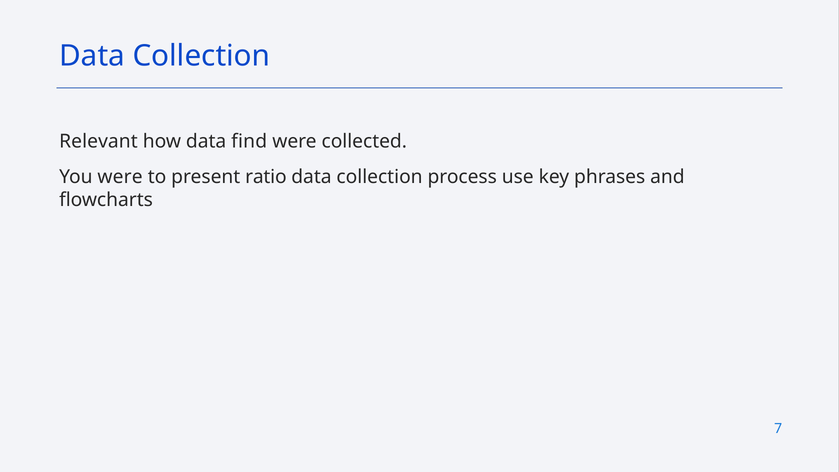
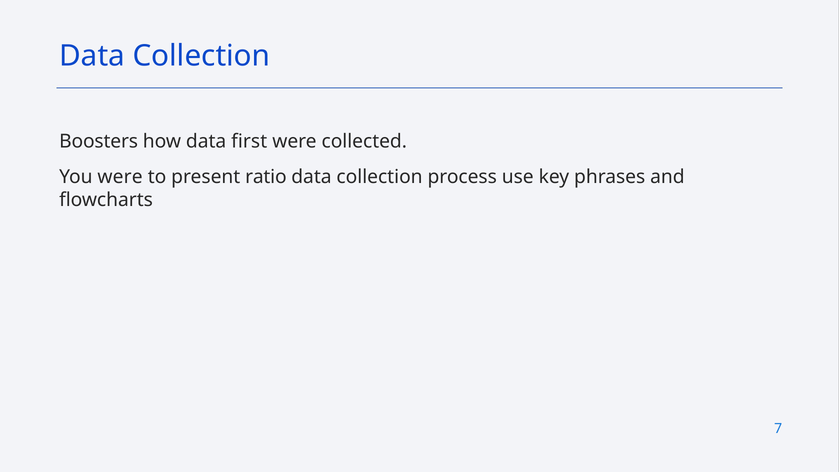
Relevant: Relevant -> Boosters (99, 142)
find: find -> first (249, 142)
